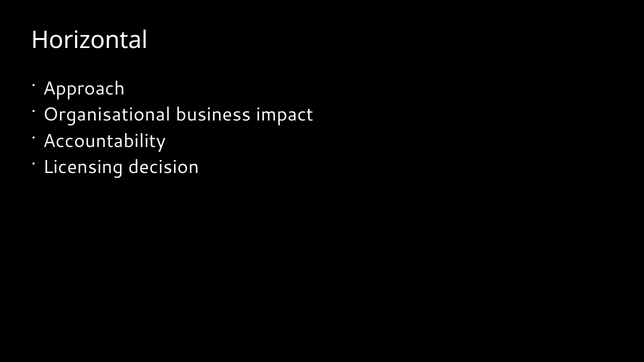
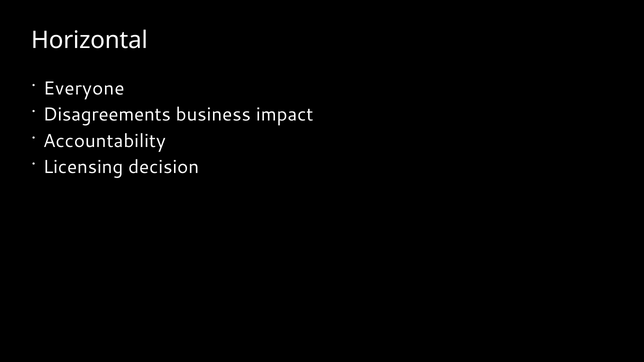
Approach: Approach -> Everyone (84, 88)
Organisational: Organisational -> Disagreements (107, 115)
